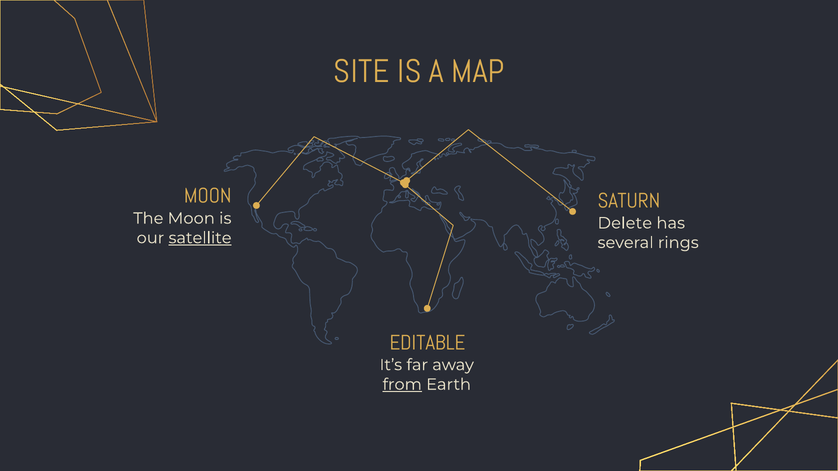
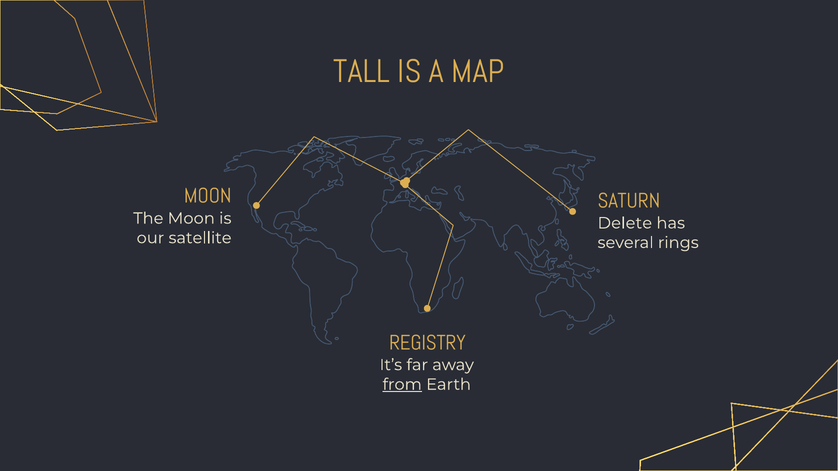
SITE: SITE -> TALL (362, 71)
satellite underline: present -> none (200, 238)
EDITABLE: EDITABLE -> REGISTRY (428, 343)
